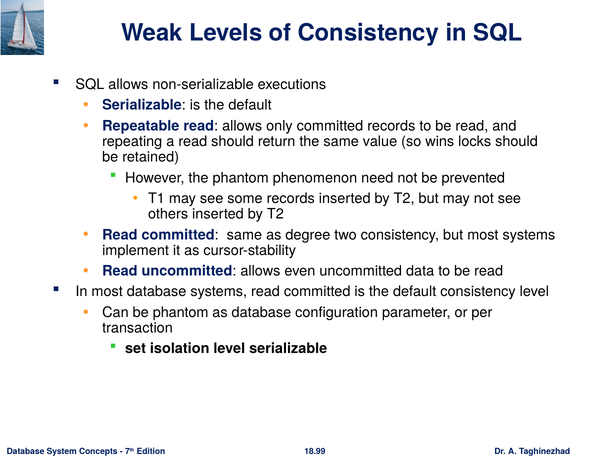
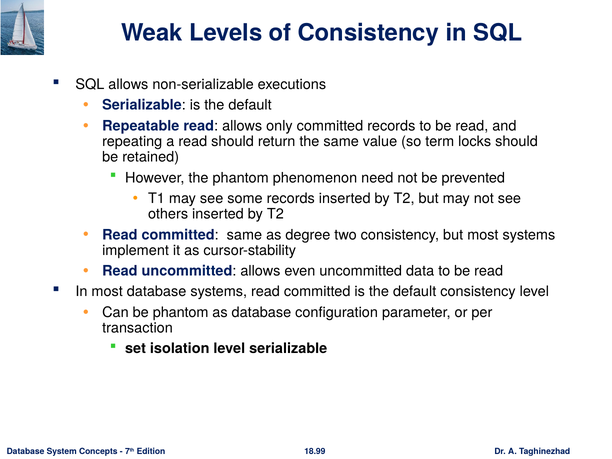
wins: wins -> term (440, 142)
